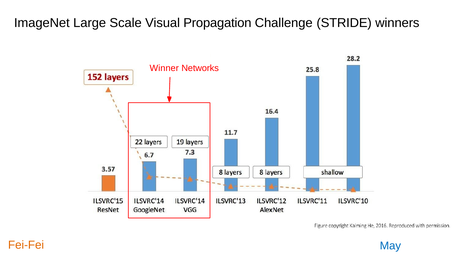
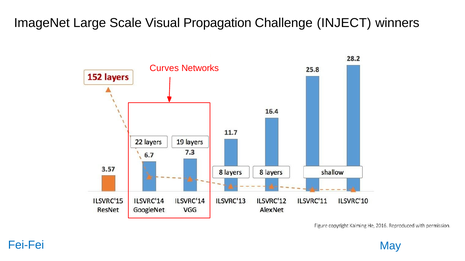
STRIDE: STRIDE -> INJECT (344, 23)
Winner: Winner -> Curves (164, 68)
Fei-Fei colour: orange -> blue (26, 246)
